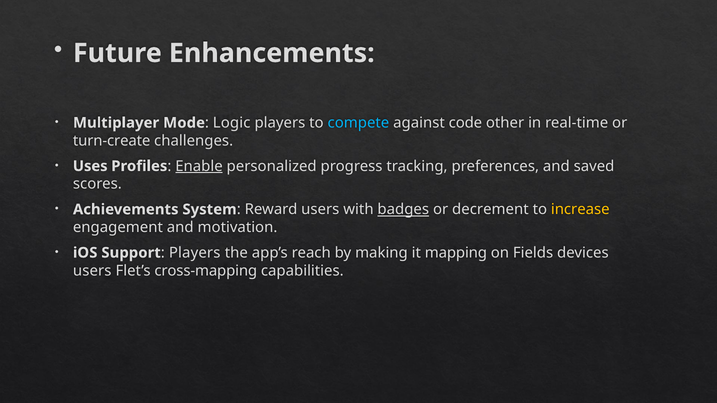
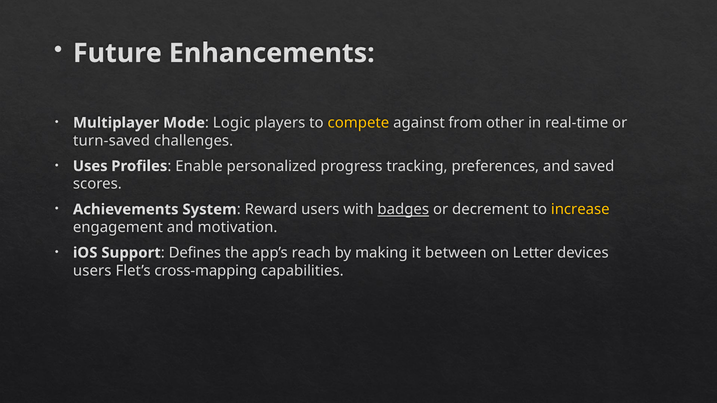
compete colour: light blue -> yellow (358, 123)
code: code -> from (465, 123)
turn-create: turn-create -> turn-saved (112, 141)
Enable underline: present -> none (199, 166)
Players: Players -> Defines (195, 253)
mapping: mapping -> between (456, 253)
Fields: Fields -> Letter (533, 253)
